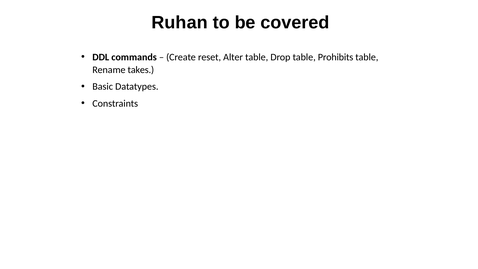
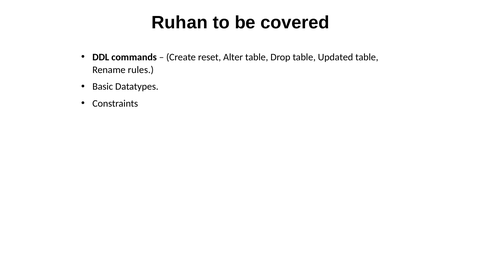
Prohibits: Prohibits -> Updated (336, 57)
takes: takes -> rules (141, 70)
